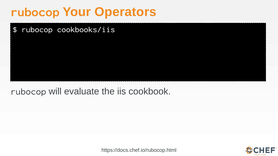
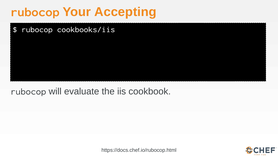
Operators: Operators -> Accepting (125, 12)
